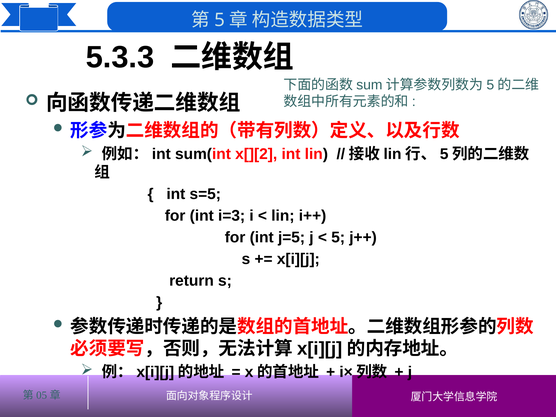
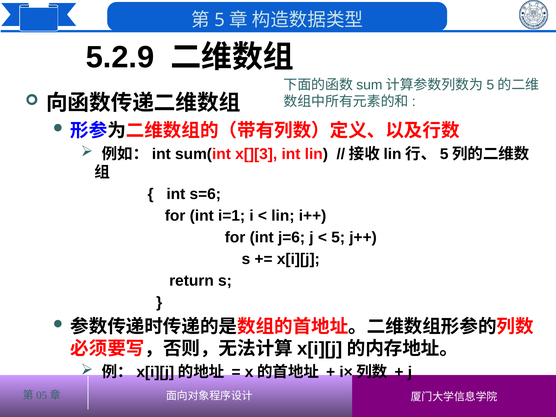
5.3.3: 5.3.3 -> 5.2.9 (120, 57)
x[][2: x[][2 -> x[][3 (256, 154)
s=5: s=5 -> s=6 (205, 194)
i=3: i=3 -> i=1 (232, 216)
j=5: j=5 -> j=6 (292, 237)
